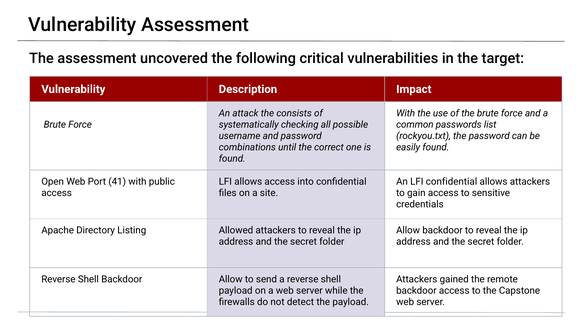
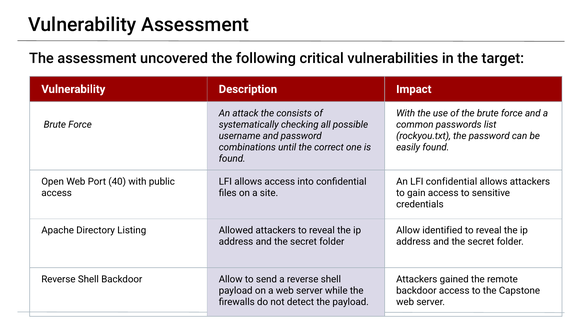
41: 41 -> 40 (117, 182)
Allow backdoor: backdoor -> identified (442, 231)
